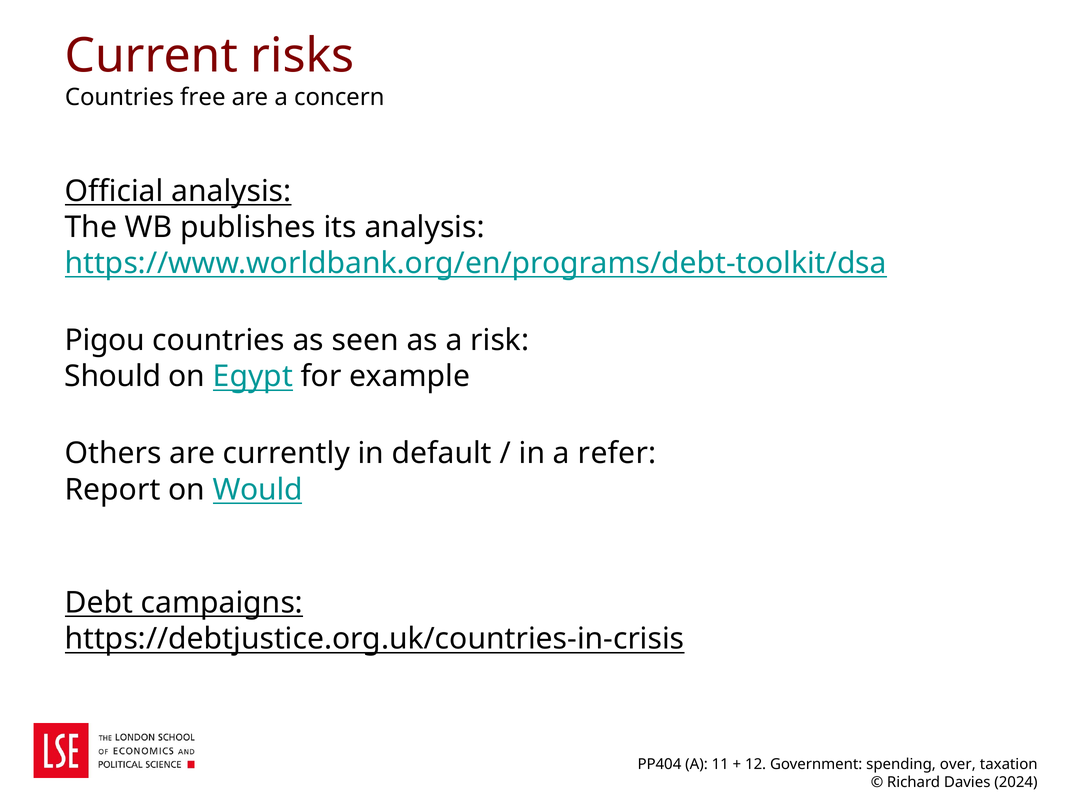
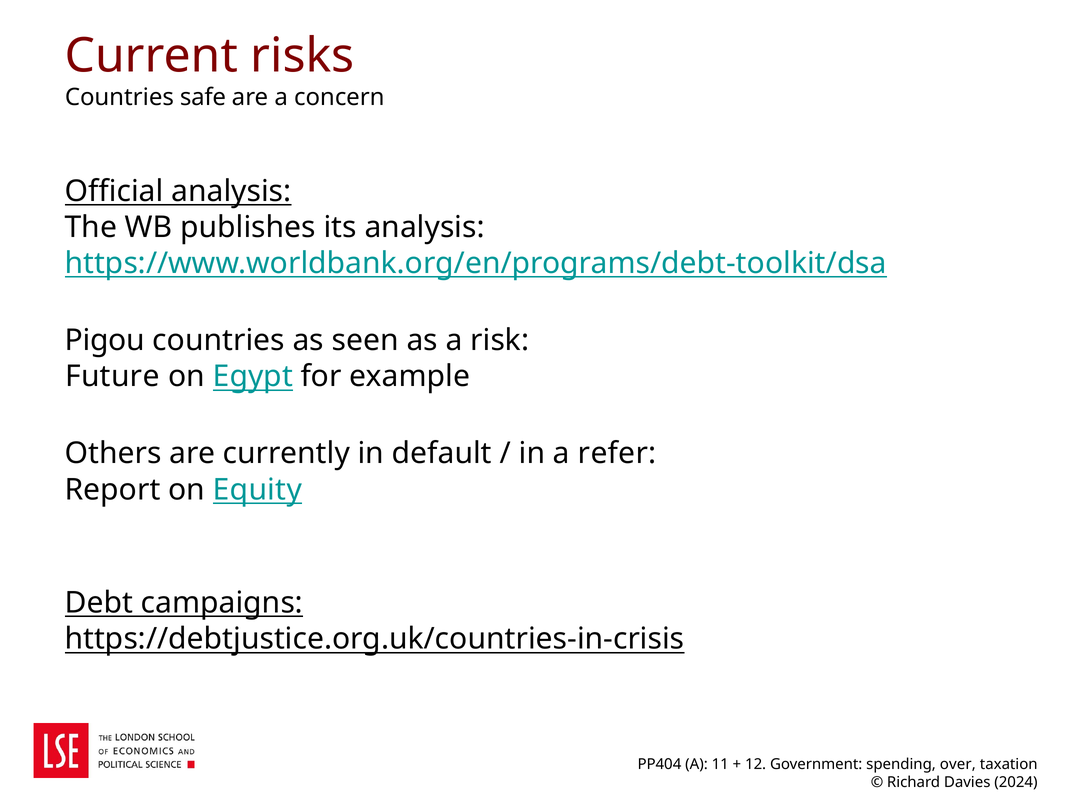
free: free -> safe (203, 97)
Should: Should -> Future (112, 377)
Would: Would -> Equity (257, 490)
